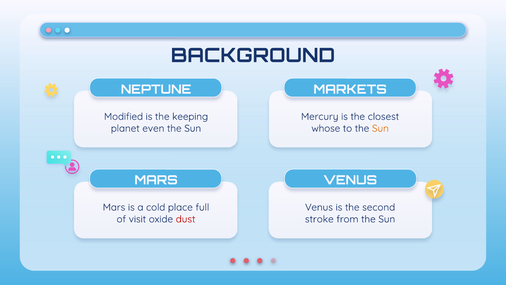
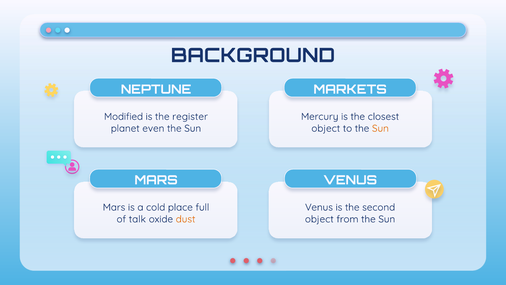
keeping: keeping -> register (190, 116)
whose: whose -> object (326, 128)
visit: visit -> talk (137, 219)
dust colour: red -> orange (186, 219)
stroke: stroke -> object (319, 219)
